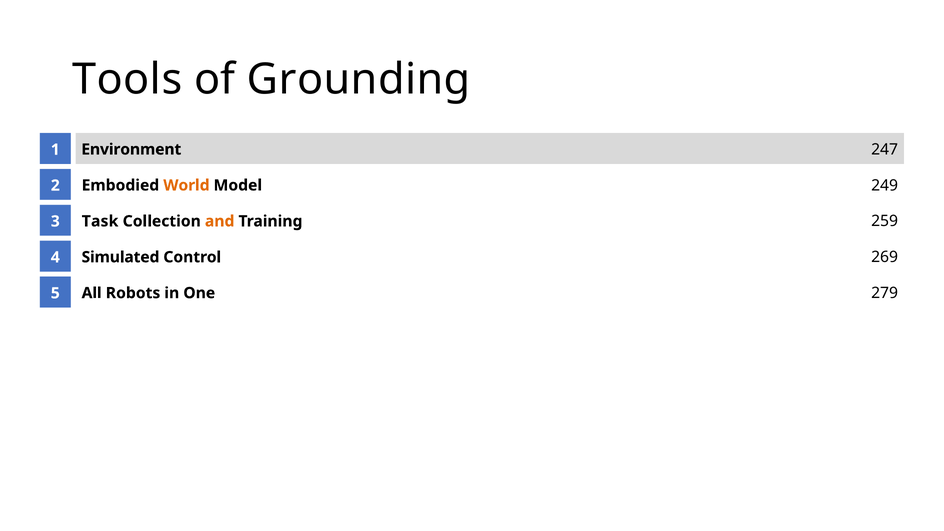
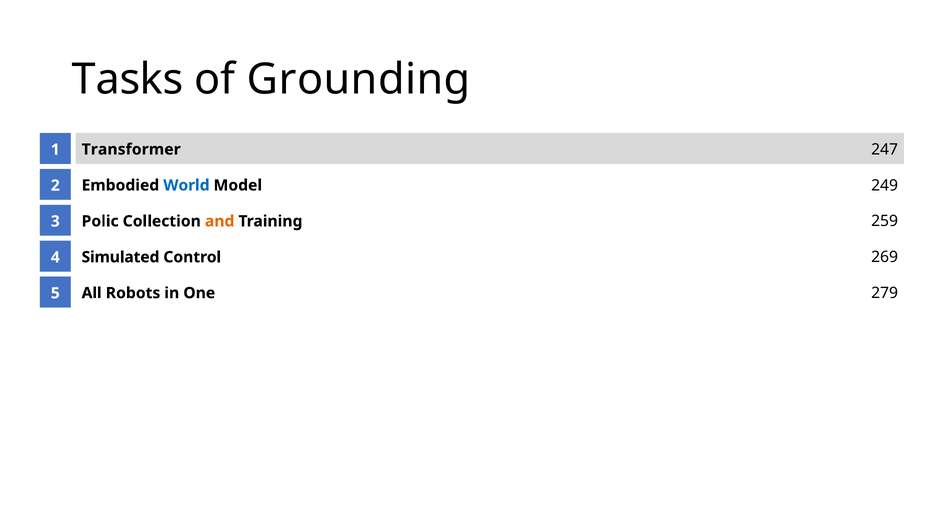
Tools: Tools -> Tasks (128, 79)
Environment: Environment -> Transformer (131, 149)
World colour: orange -> blue (186, 185)
Task: Task -> Polic (100, 221)
